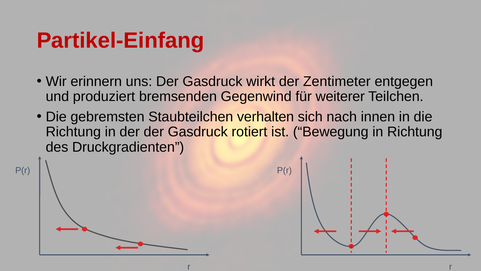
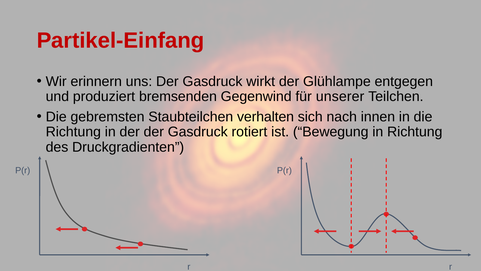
Zentimeter: Zentimeter -> Glühlampe (337, 81)
weiterer: weiterer -> unserer (340, 96)
